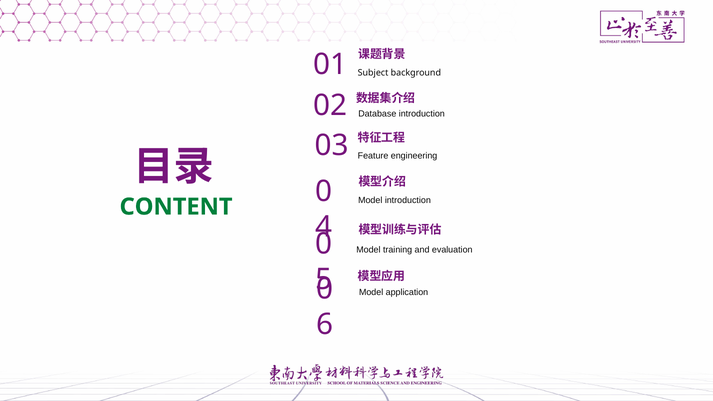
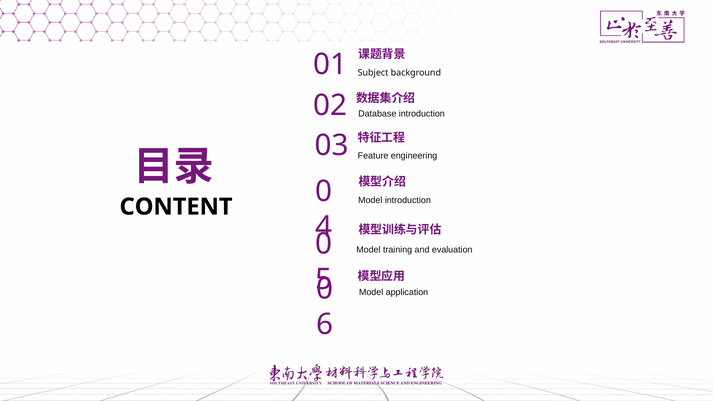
CONTENT colour: green -> black (176, 207)
